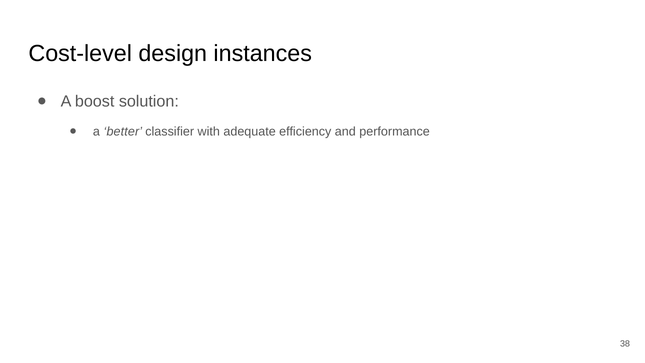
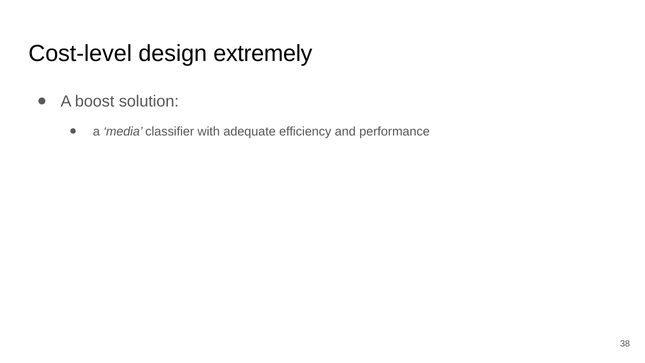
instances: instances -> extremely (263, 53)
better: better -> media (123, 131)
